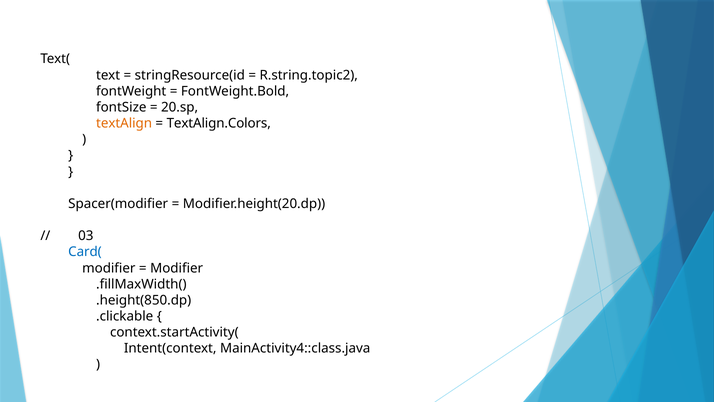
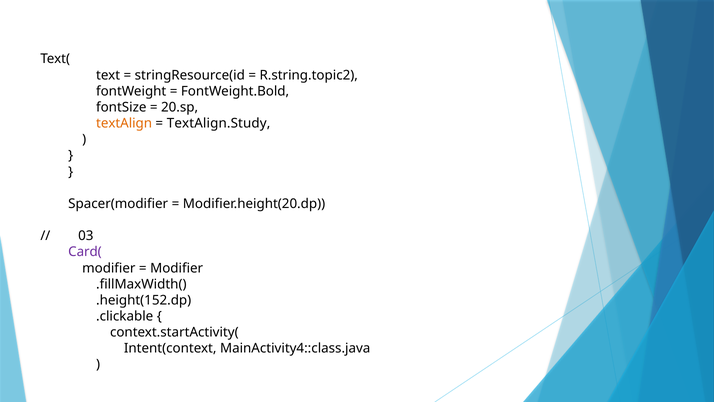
TextAlign.Colors: TextAlign.Colors -> TextAlign.Study (219, 123)
Card( colour: blue -> purple (85, 252)
.height(850.dp: .height(850.dp -> .height(152.dp (144, 300)
